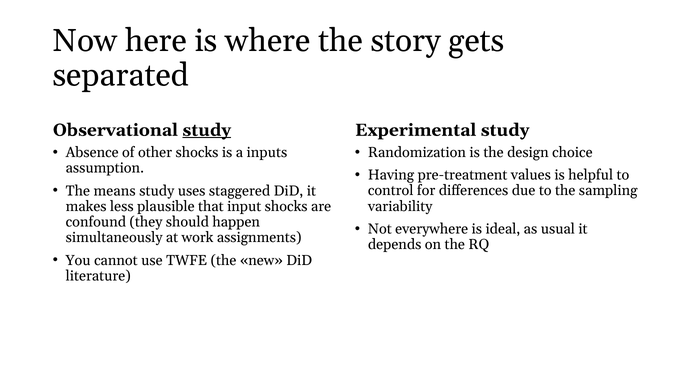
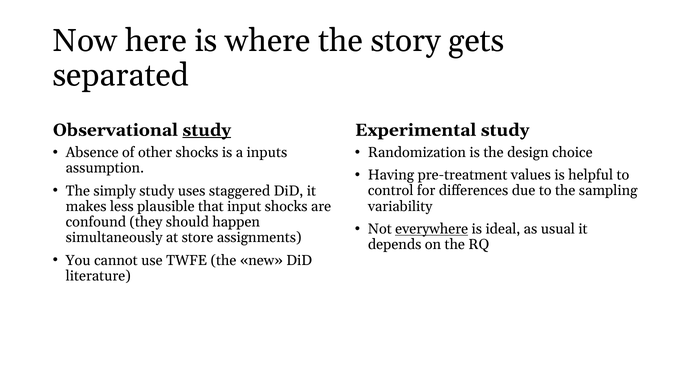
means: means -> simply (115, 191)
everywhere underline: none -> present (432, 229)
work: work -> store (198, 237)
